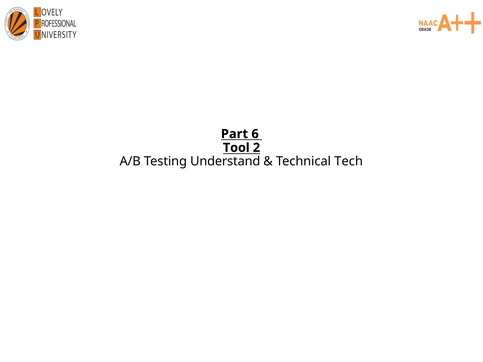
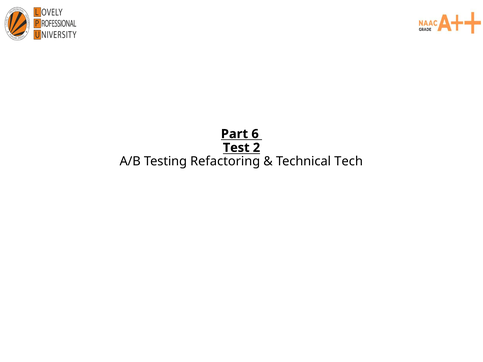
Tool: Tool -> Test (236, 148)
Understand: Understand -> Refactoring (225, 162)
